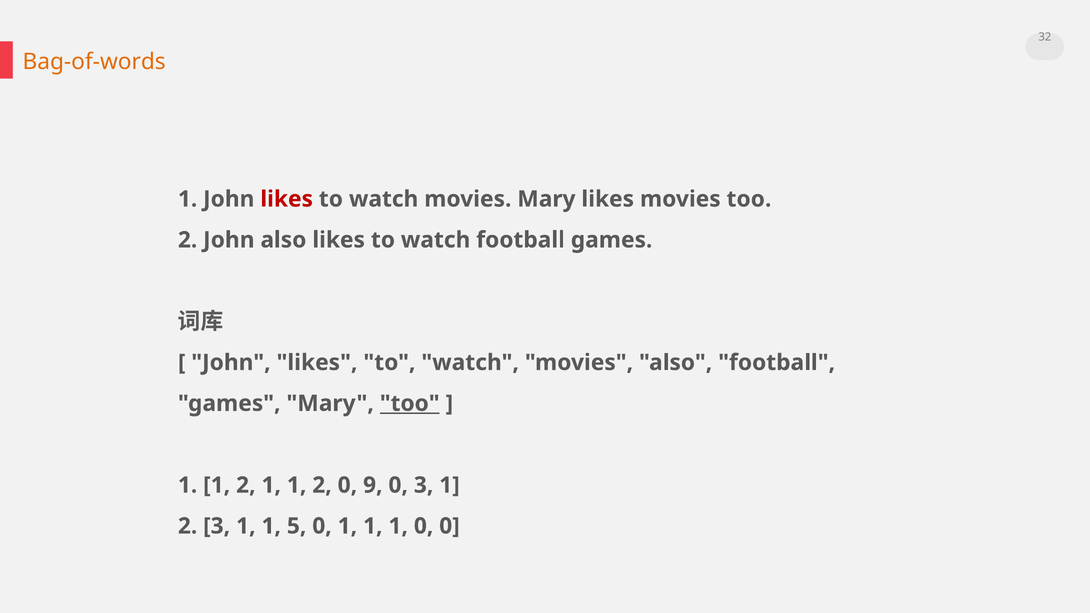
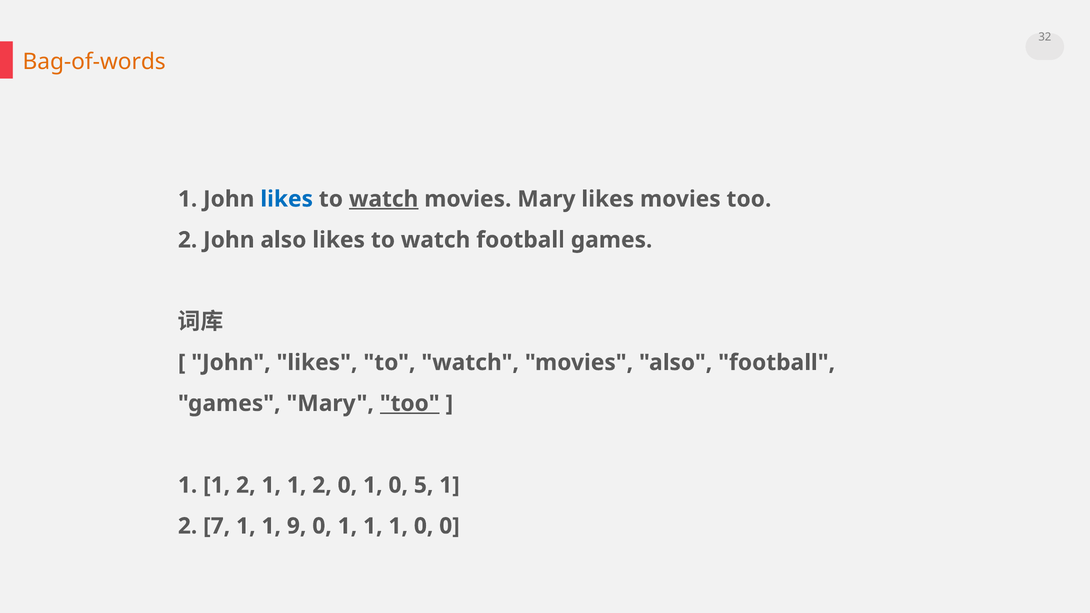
likes colour: red -> blue (287, 199)
watch underline: none -> present (384, 199)
2 0 9: 9 -> 1 (373, 485)
0 3: 3 -> 5 (424, 485)
2 3: 3 -> 7 (217, 526)
5: 5 -> 9 (297, 526)
